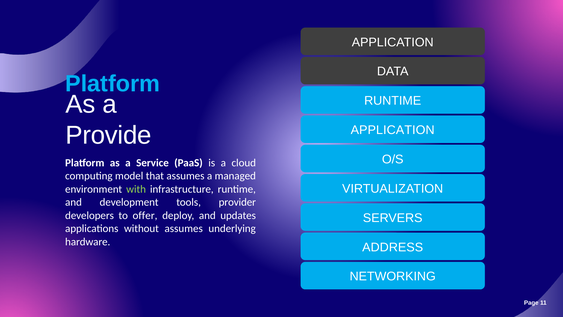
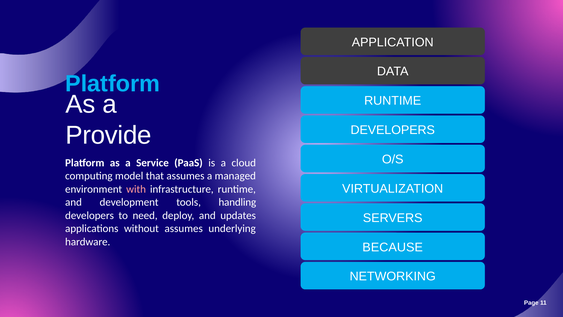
APPLICATION: APPLICATION -> DEVELOPERS (393, 130)
with colour: light green -> pink (136, 189)
provider: provider -> handling (237, 202)
offer: offer -> need (145, 215)
ADDRESS: ADDRESS -> BECAUSE (393, 247)
